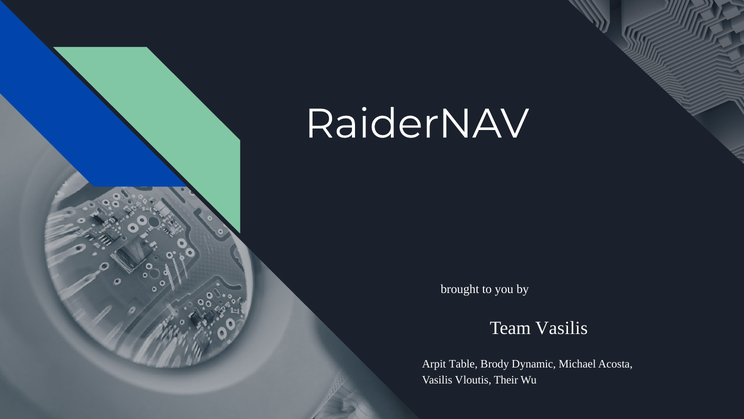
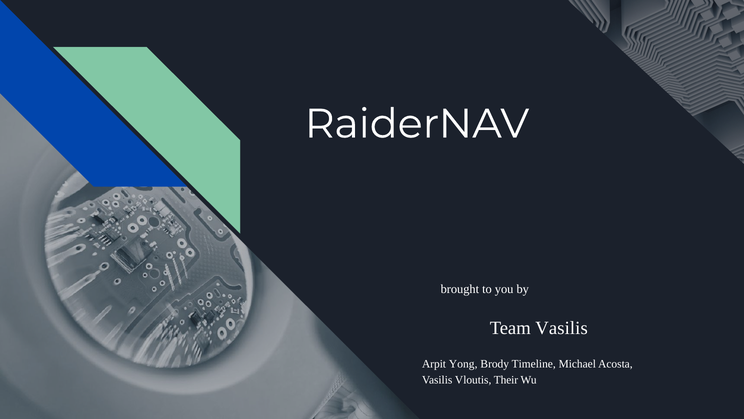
Table: Table -> Yong (463, 364)
Dynamic: Dynamic -> Timeline (534, 364)
